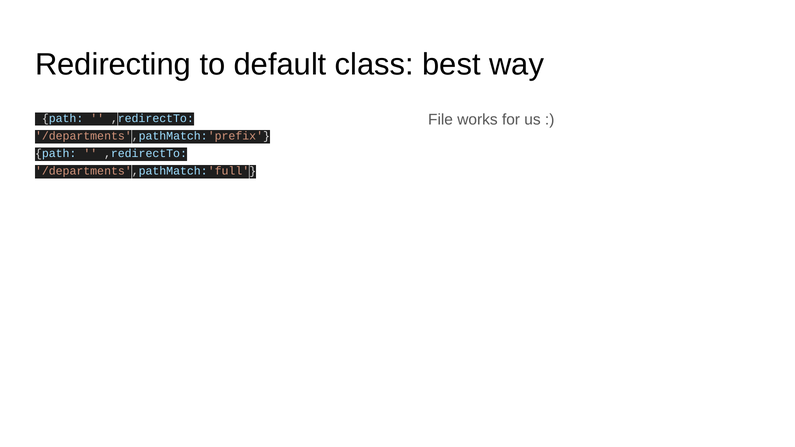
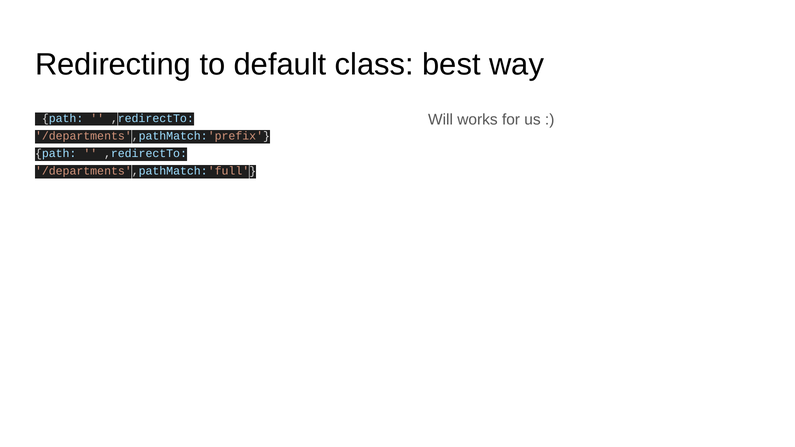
File: File -> Will (441, 120)
